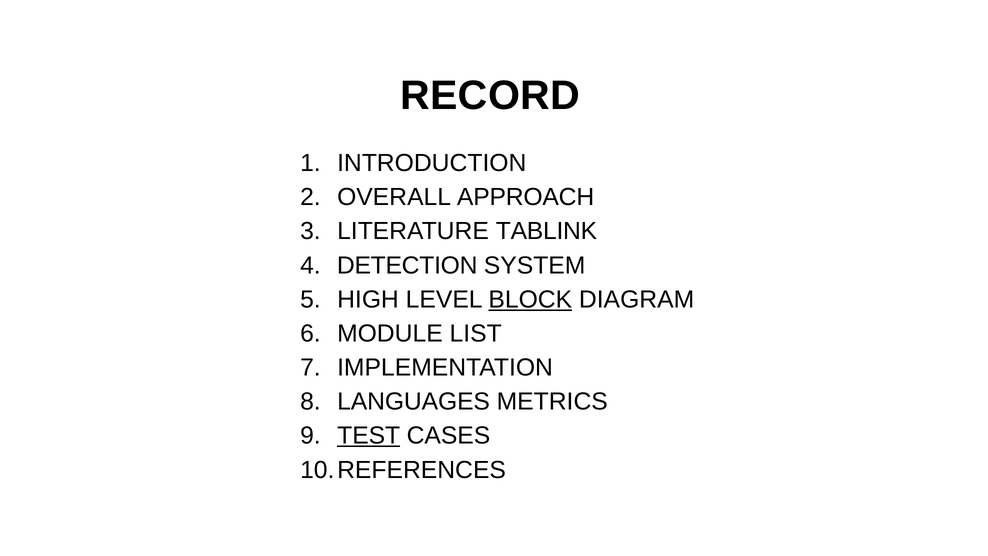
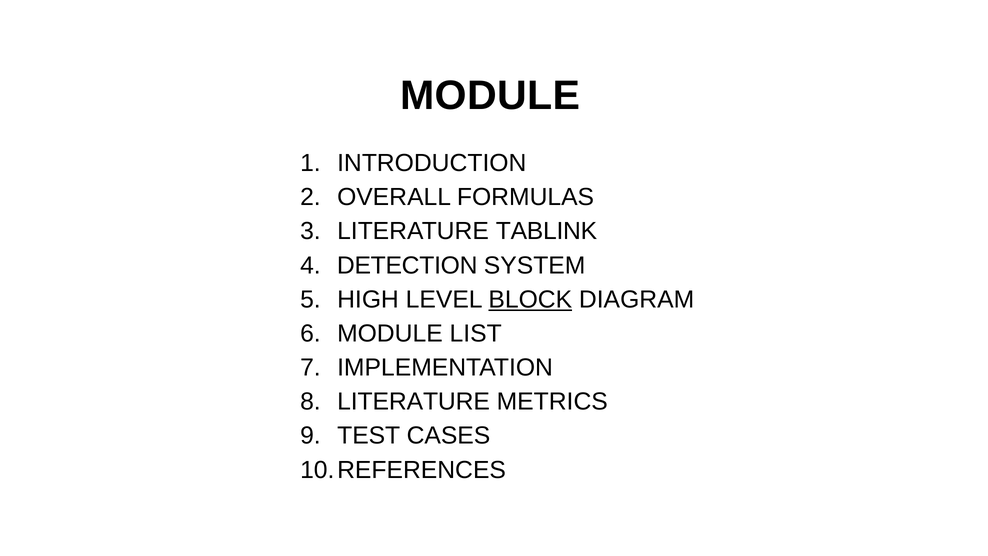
RECORD: RECORD -> MODULE (490, 96)
APPROACH: APPROACH -> FORMULAS (526, 197)
LANGUAGES: LANGUAGES -> LITERATURE (414, 402)
TEST underline: present -> none (369, 436)
